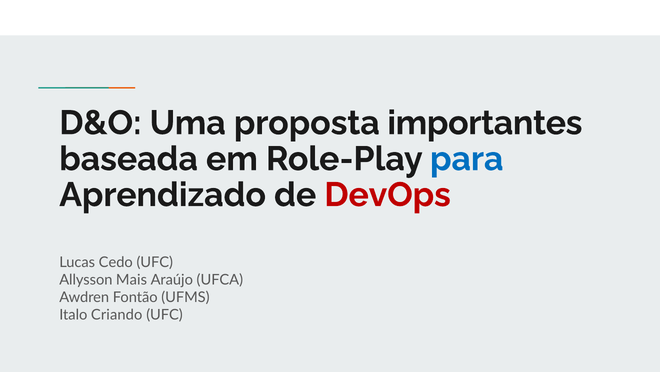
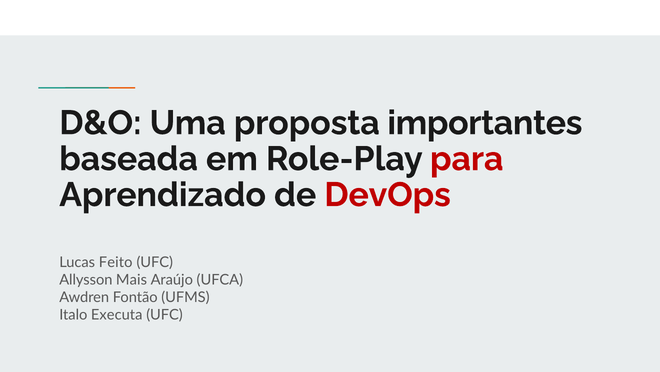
para colour: blue -> red (467, 159)
Cedo: Cedo -> Feito (116, 262)
Criando: Criando -> Executa (117, 314)
